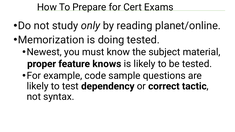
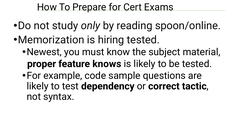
planet/online: planet/online -> spoon/online (188, 26)
doing: doing -> hiring (111, 40)
